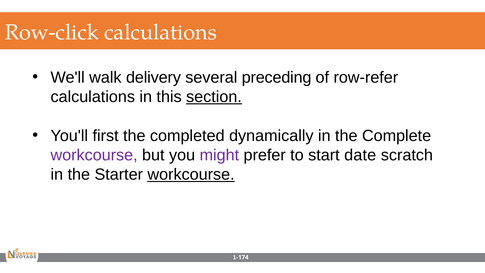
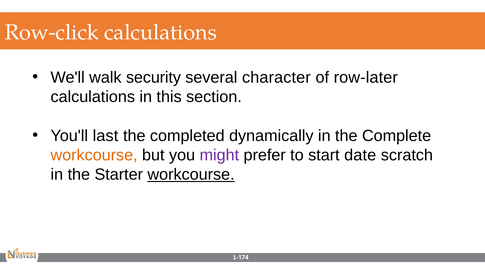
delivery: delivery -> security (153, 77)
preceding: preceding -> character (276, 77)
row-refer: row-refer -> row-later (366, 77)
section underline: present -> none (214, 97)
first: first -> last (105, 136)
workcourse colour: purple -> orange (94, 155)
